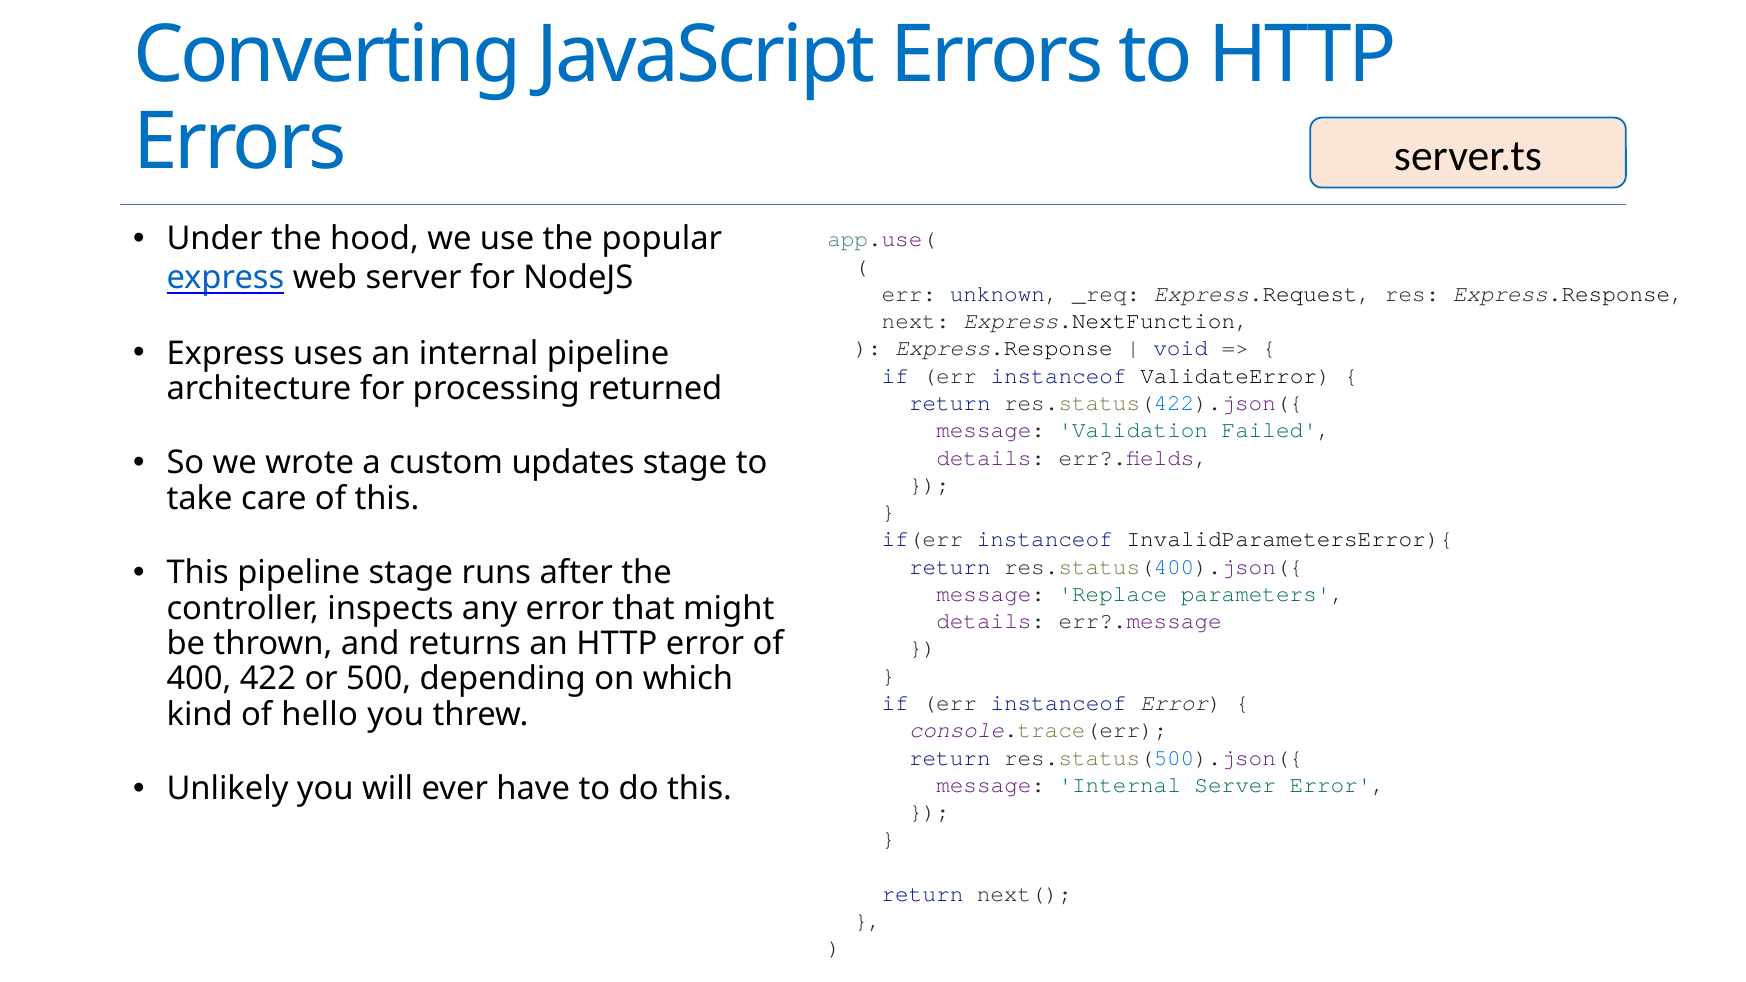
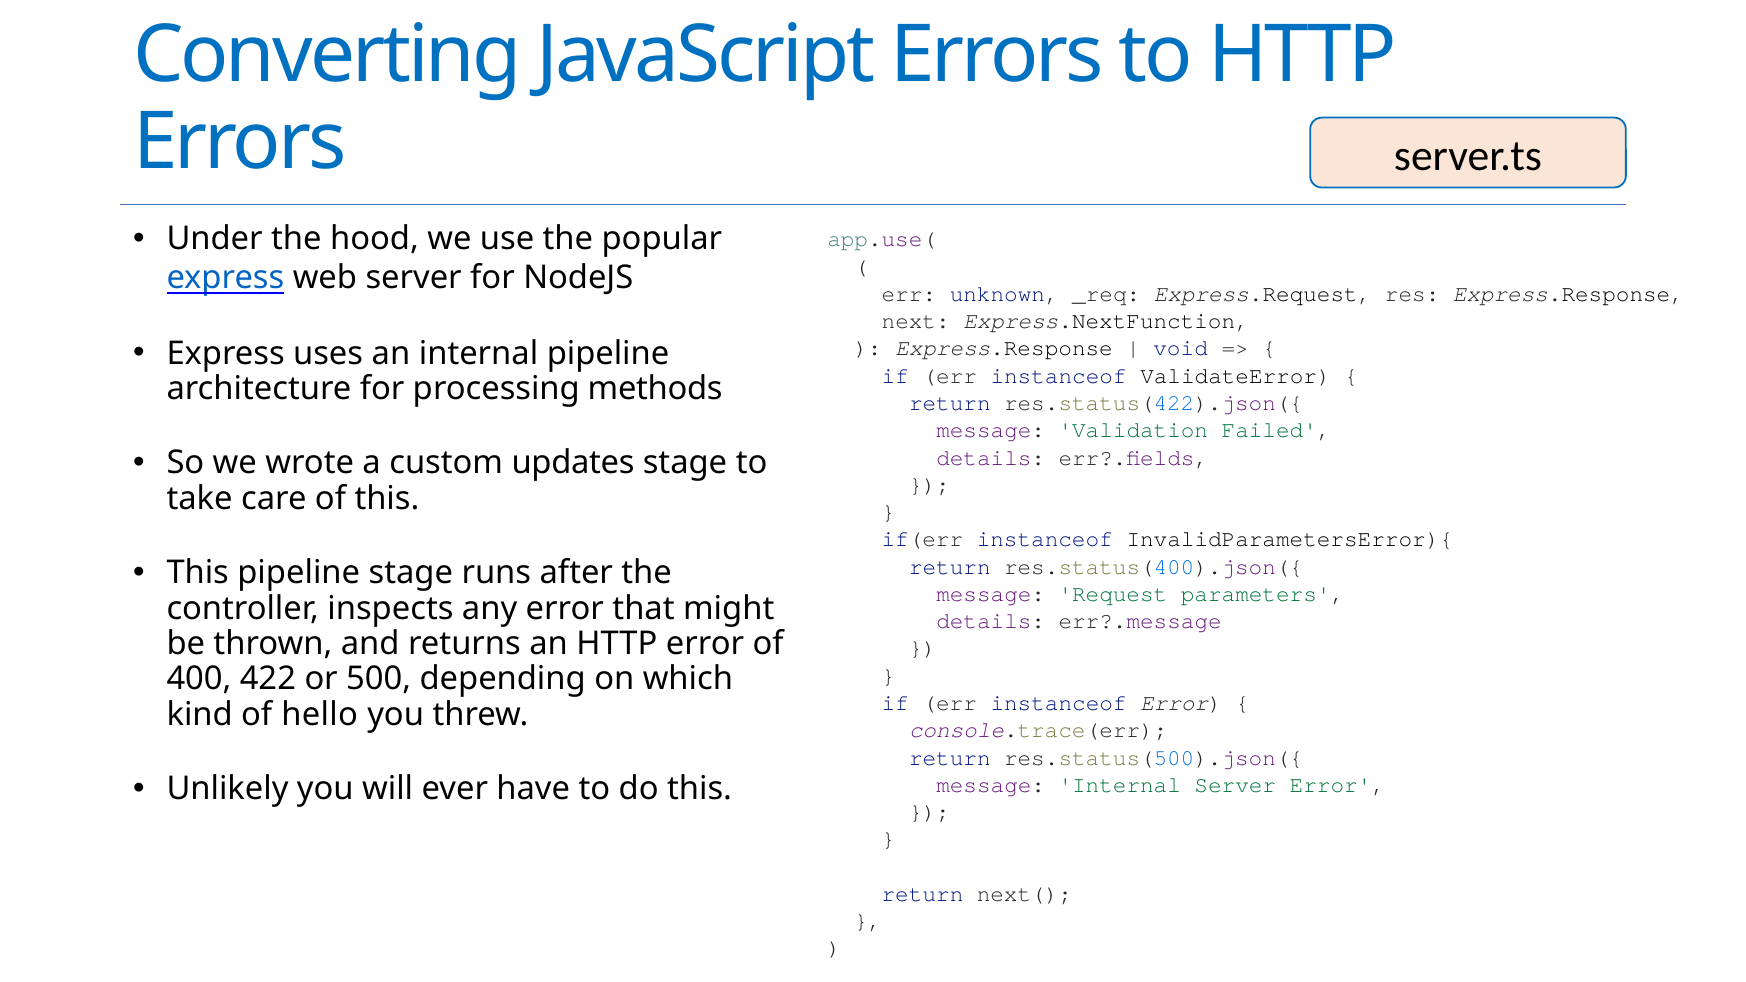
returned: returned -> methods (655, 389)
Replace: Replace -> Request (1113, 594)
